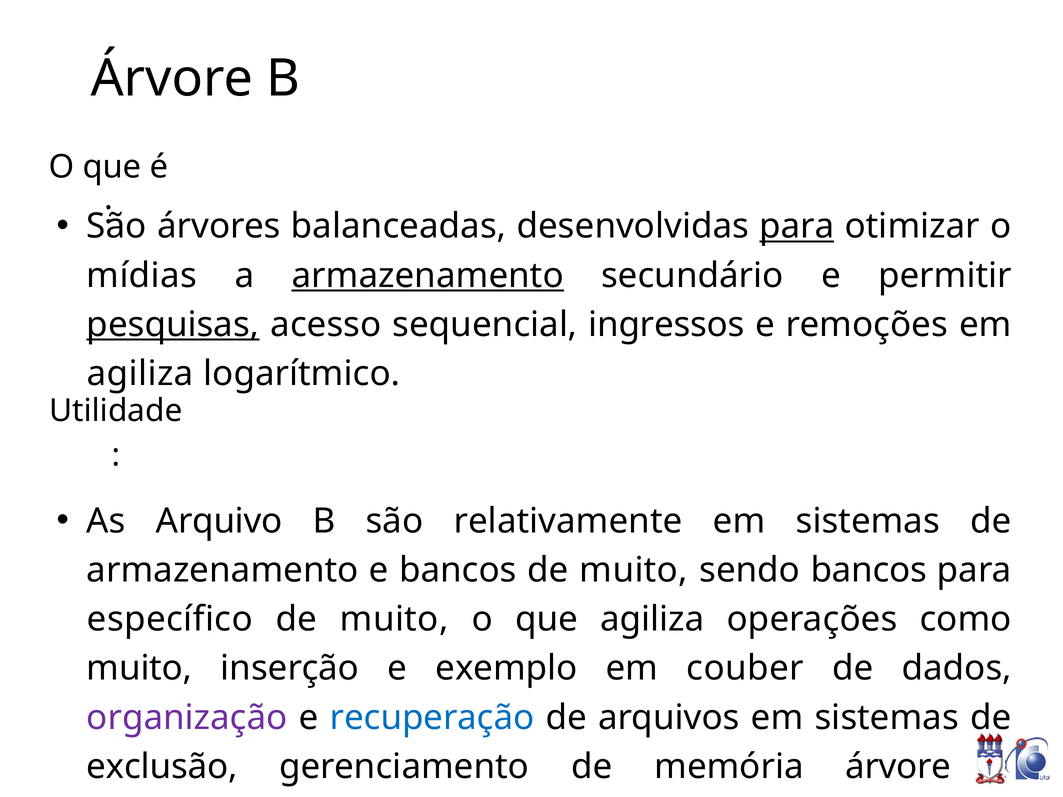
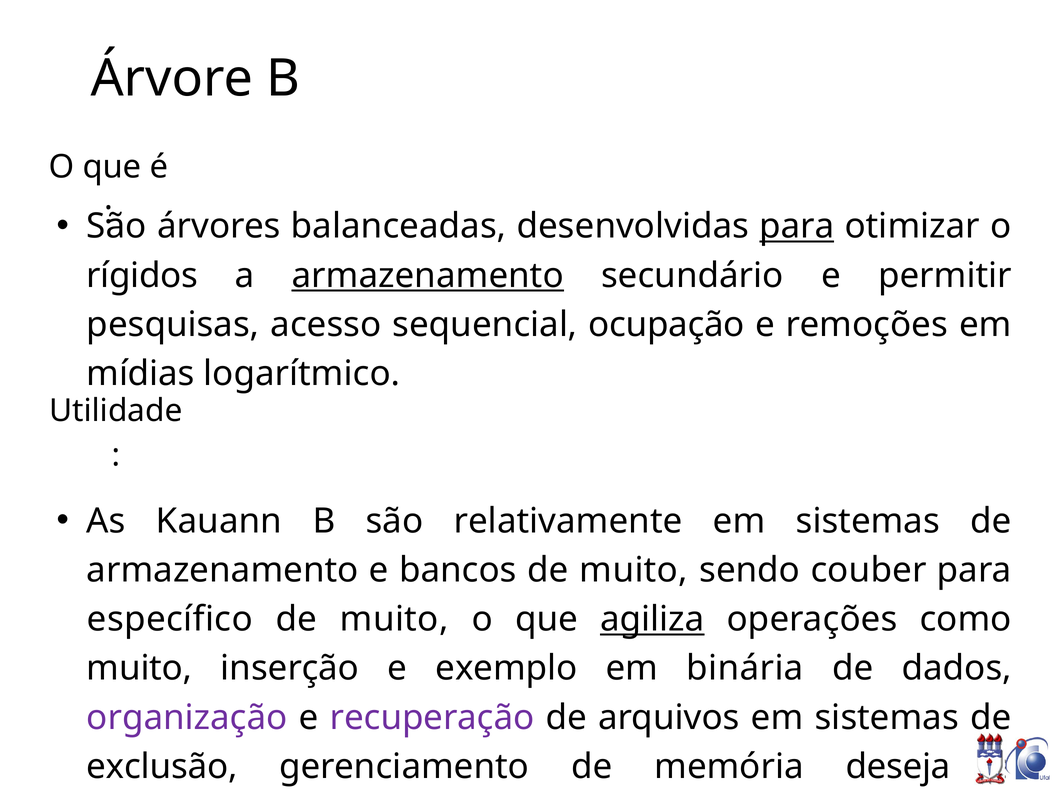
mídias: mídias -> rígidos (142, 276)
pesquisas underline: present -> none (173, 325)
ingressos: ingressos -> ocupação (666, 325)
agiliza: agiliza -> mídias (140, 374)
Arquivo: Arquivo -> Kauann (219, 521)
sendo bancos: bancos -> couber (869, 570)
agiliza underline: none -> present (652, 619)
couber: couber -> binária (745, 669)
recuperação colour: blue -> purple (432, 718)
memória árvore: árvore -> deseja (898, 767)
